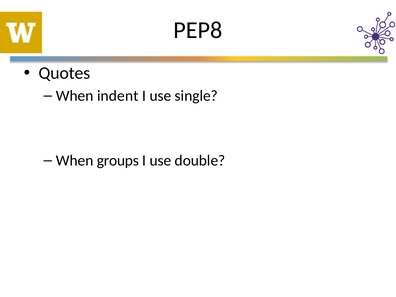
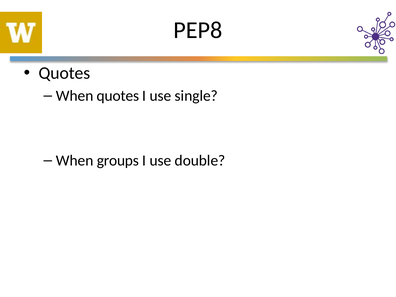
When indent: indent -> quotes (118, 96)
